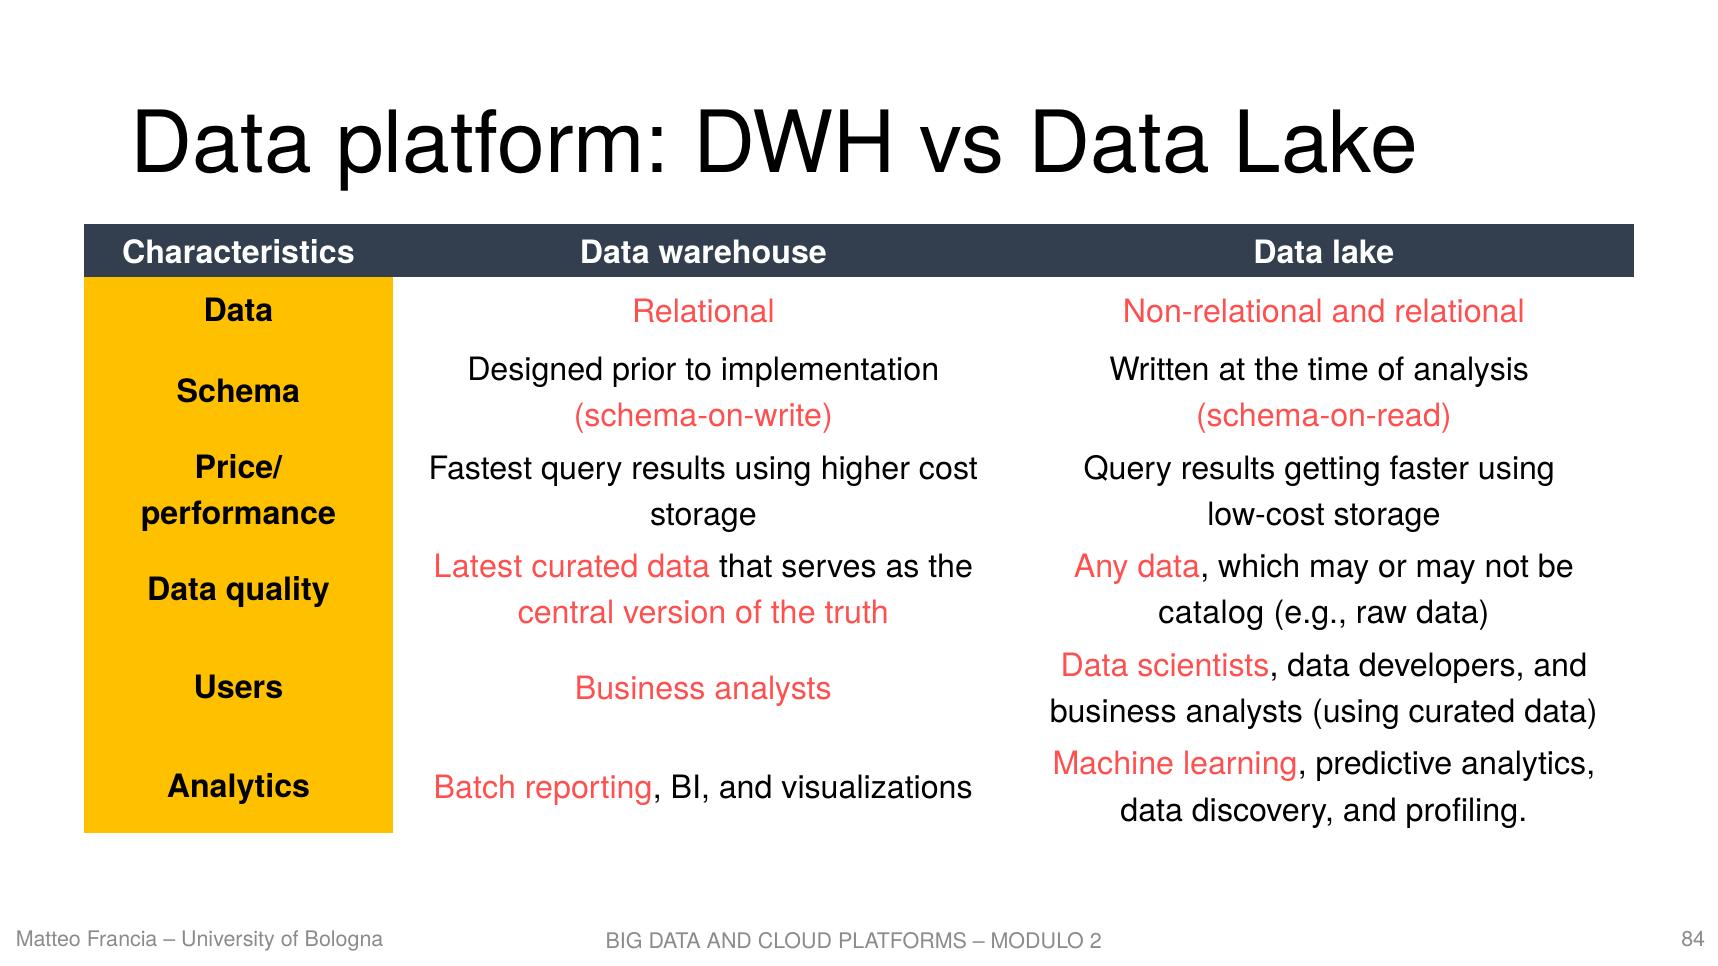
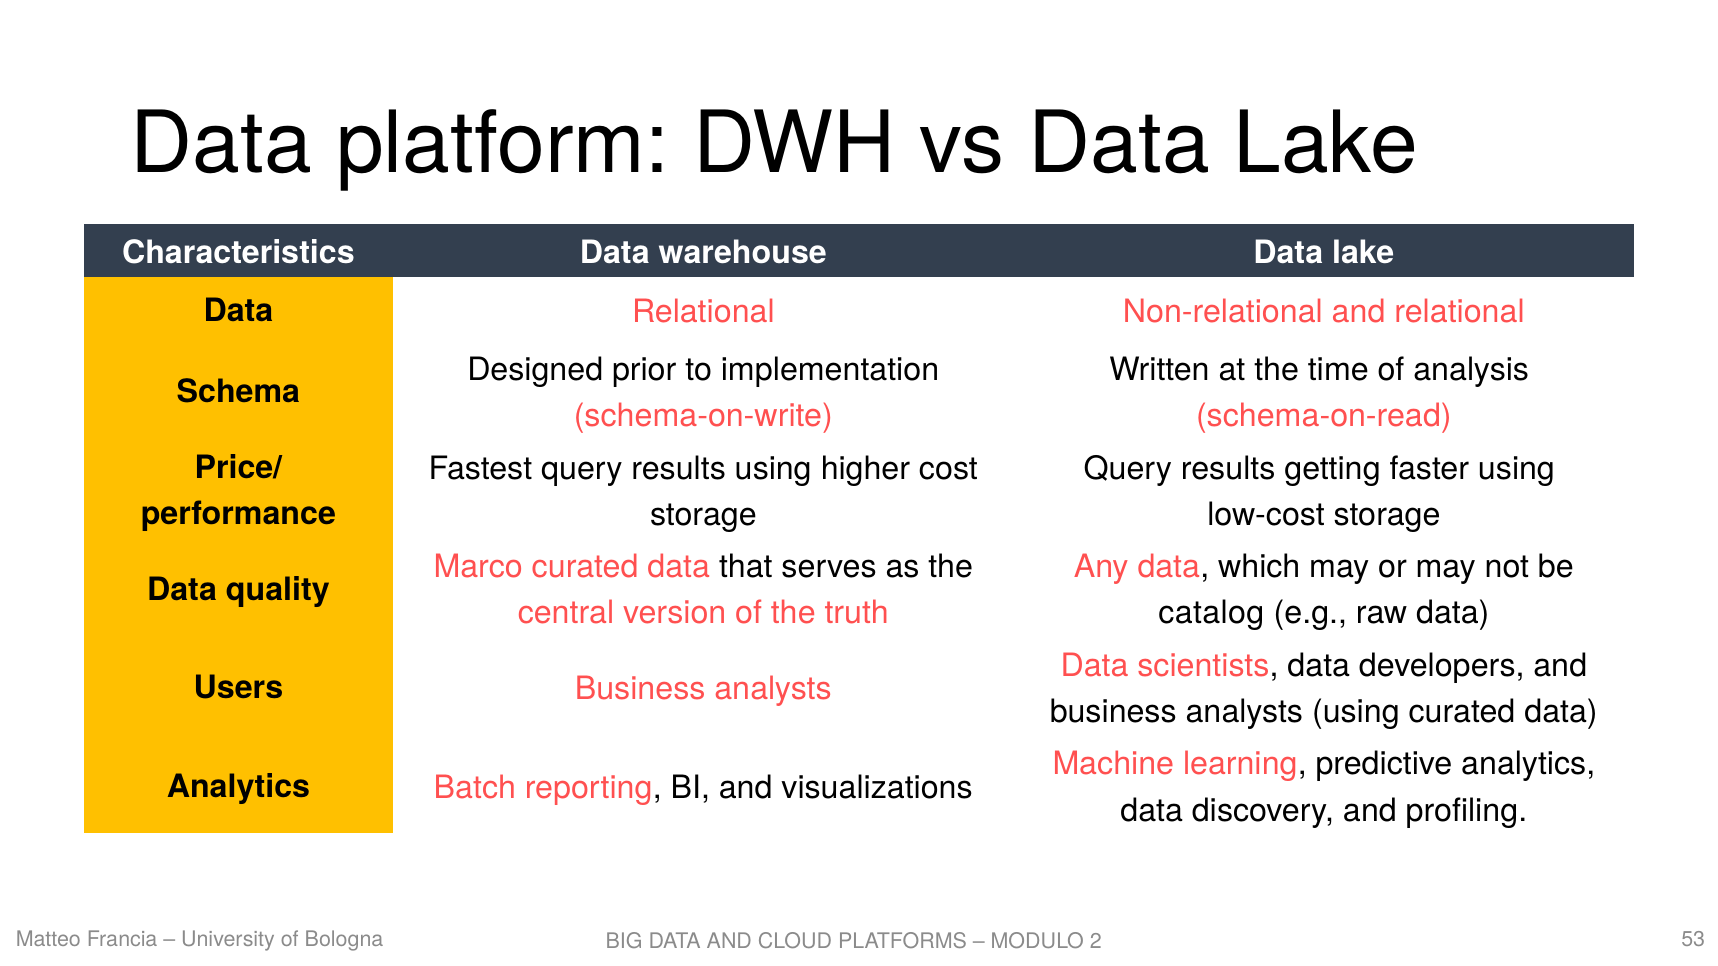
Latest: Latest -> Marco (478, 567)
84: 84 -> 53 (1693, 940)
